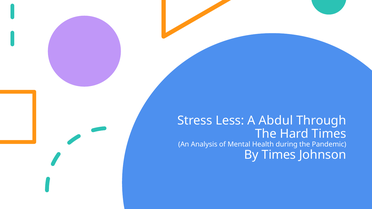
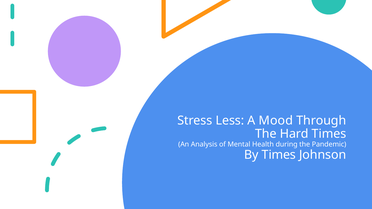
Abdul: Abdul -> Mood (276, 121)
